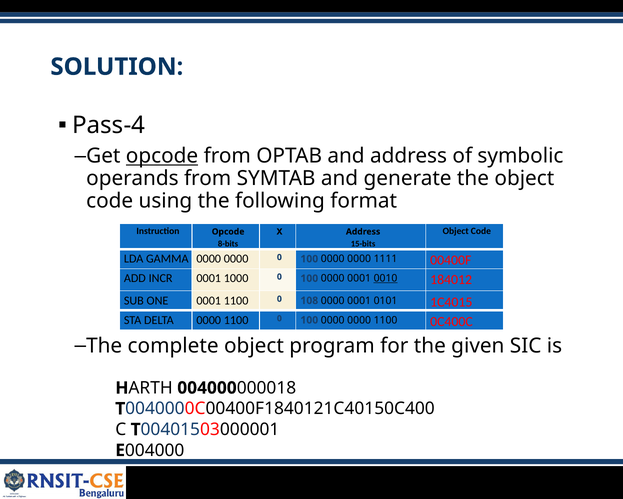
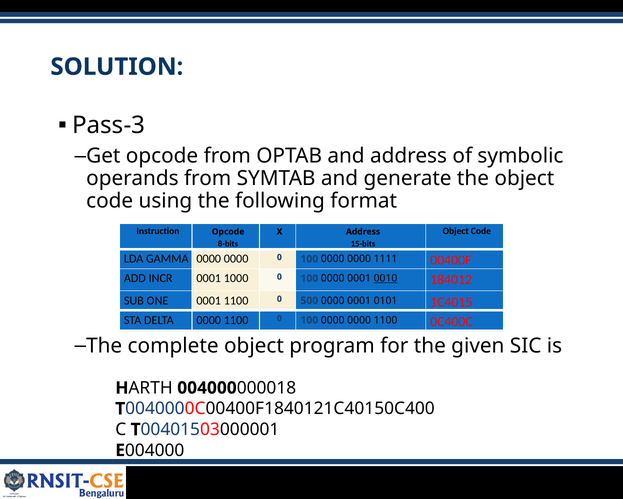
Pass-4: Pass-4 -> Pass-3 (109, 125)
opcode underline: present -> none (162, 156)
108: 108 -> 500 (309, 300)
